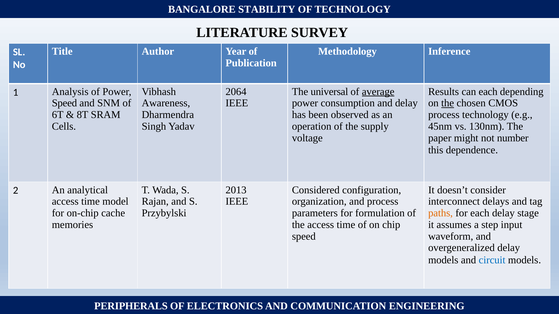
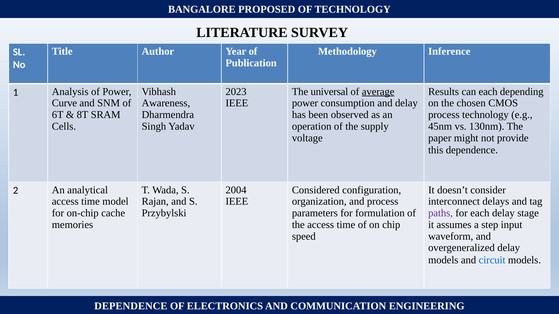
STABILITY: STABILITY -> PROPOSED (267, 9)
2064: 2064 -> 2023 (236, 92)
Speed: Speed -> Curve (64, 103)
the underline: present -> none (448, 103)
number: number -> provide (513, 138)
2013: 2013 -> 2004 (236, 190)
paths colour: orange -> purple (441, 213)
PERIPHERALS: PERIPHERALS -> DEPENDENCE (131, 306)
